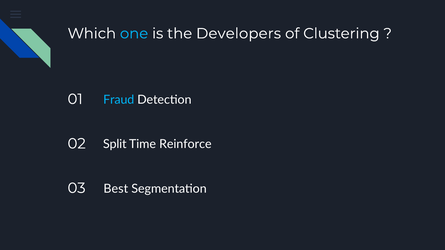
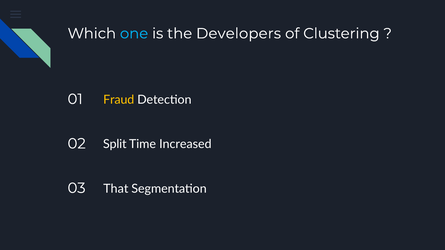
Fraud colour: light blue -> yellow (119, 100)
Reinforce: Reinforce -> Increased (185, 144)
Best: Best -> That (116, 189)
